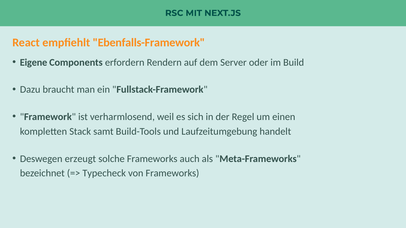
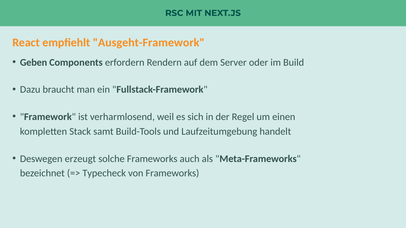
Ebenfalls-Framework: Ebenfalls-Framework -> Ausgeht-Framework (149, 43)
Eigene: Eigene -> Geben (34, 62)
